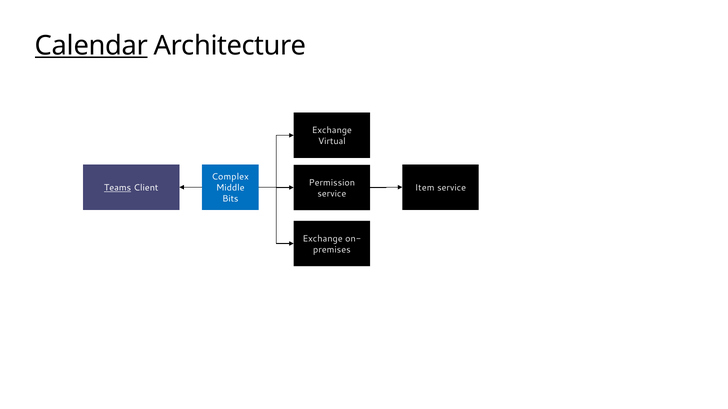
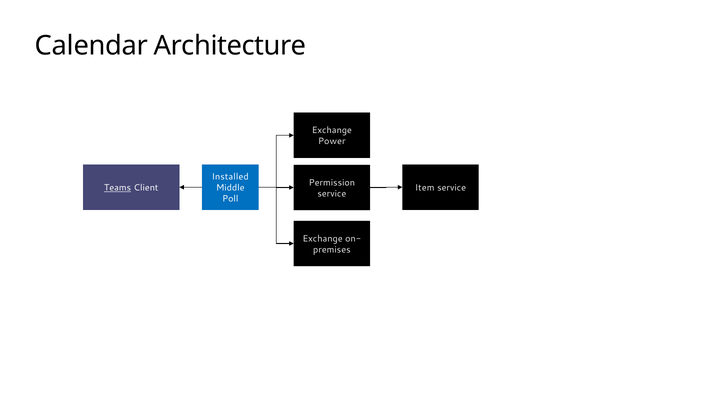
Calendar underline: present -> none (91, 46)
Virtual: Virtual -> Power (332, 142)
Complex: Complex -> Installed (230, 177)
Bits: Bits -> Poll (230, 199)
